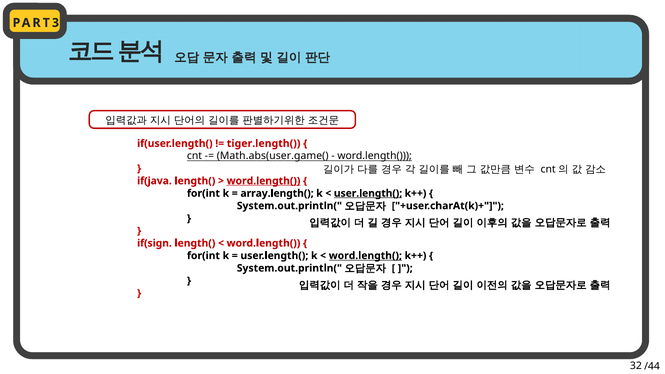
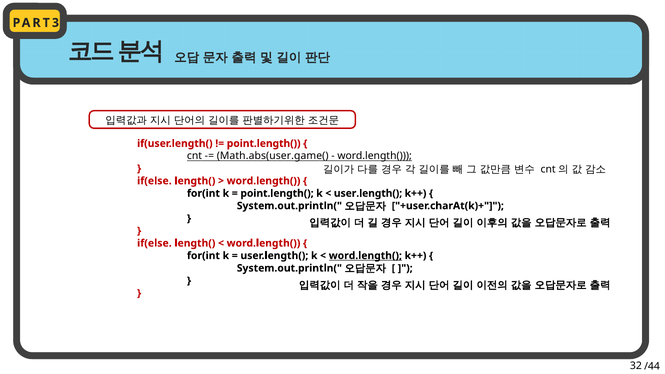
tiger.length(: tiger.length( -> point.length( (264, 143)
if(java: if(java -> if(else (154, 181)
word.length( underline: present -> none (264, 181)
array.length(: array.length( -> point.length( (277, 193)
user.length( underline: present -> none (368, 193)
if(sign: if(sign -> if(else (154, 243)
